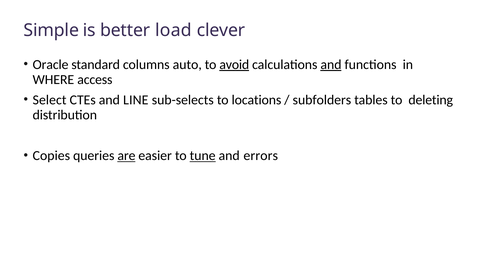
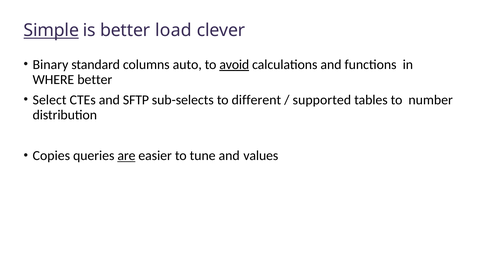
Simple underline: none -> present (51, 30)
Oracle: Oracle -> Binary (50, 65)
and underline: present -> none (331, 65)
WHERE access: access -> better (95, 80)
LINE: LINE -> SFTP (136, 100)
locations: locations -> different (256, 100)
subfolders: subfolders -> supported (322, 100)
deleting: deleting -> number (431, 100)
tune underline: present -> none (203, 156)
errors: errors -> values (261, 156)
